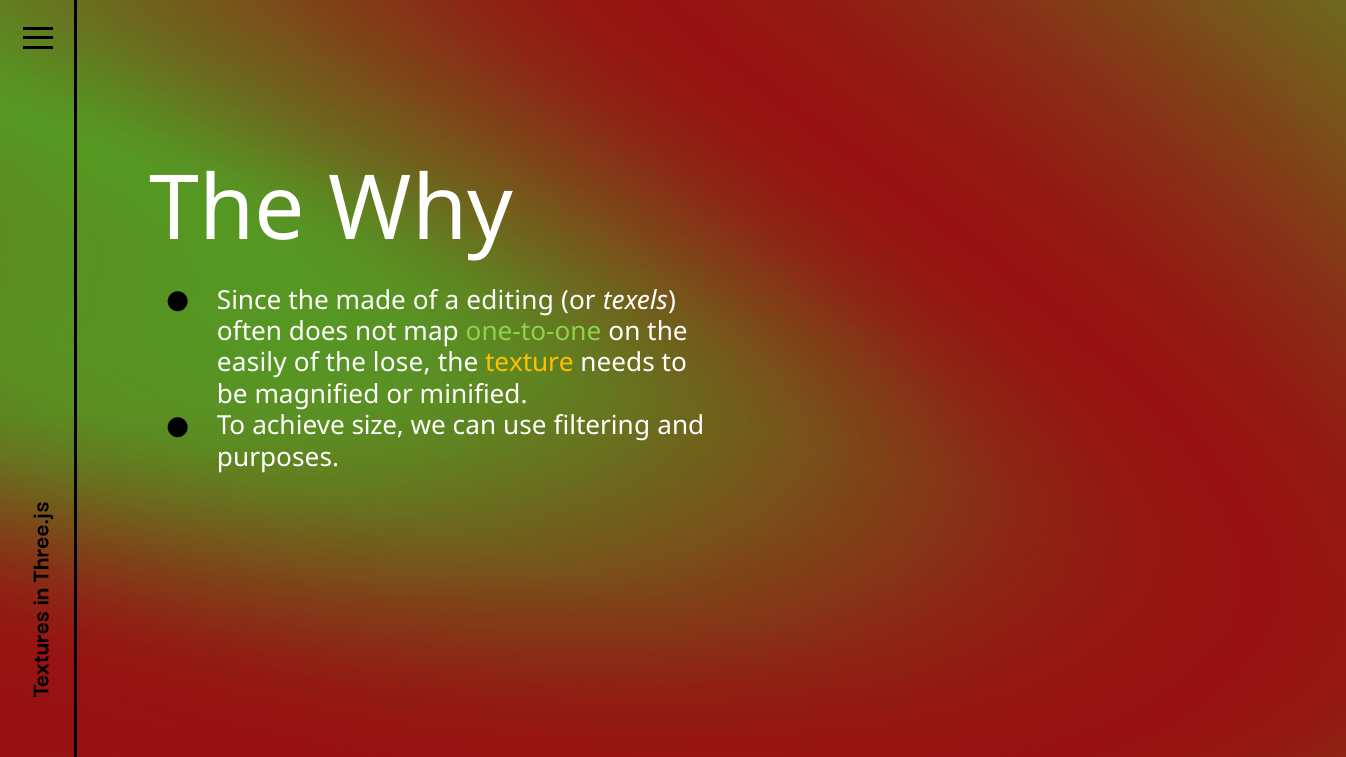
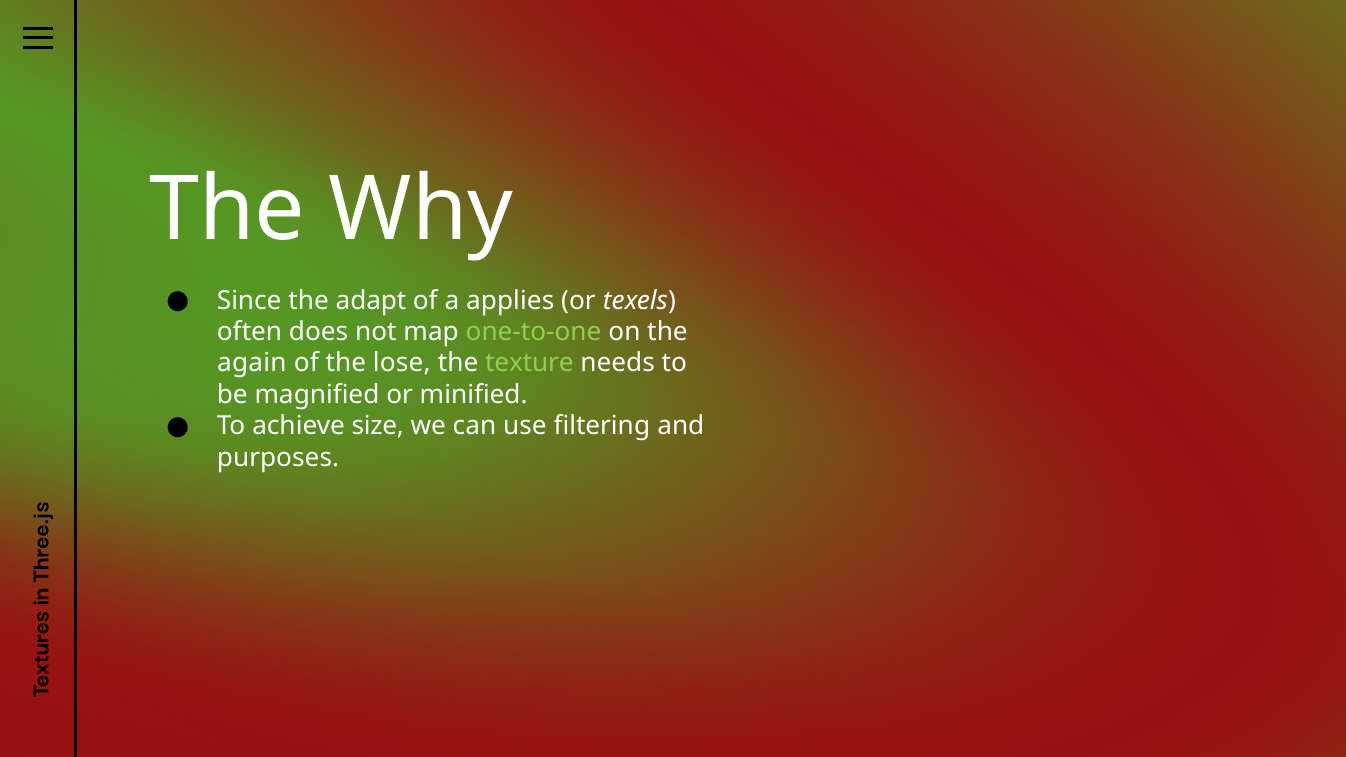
made: made -> adapt (371, 300)
editing: editing -> applies (510, 300)
easily: easily -> again (252, 363)
texture colour: yellow -> light green (529, 363)
